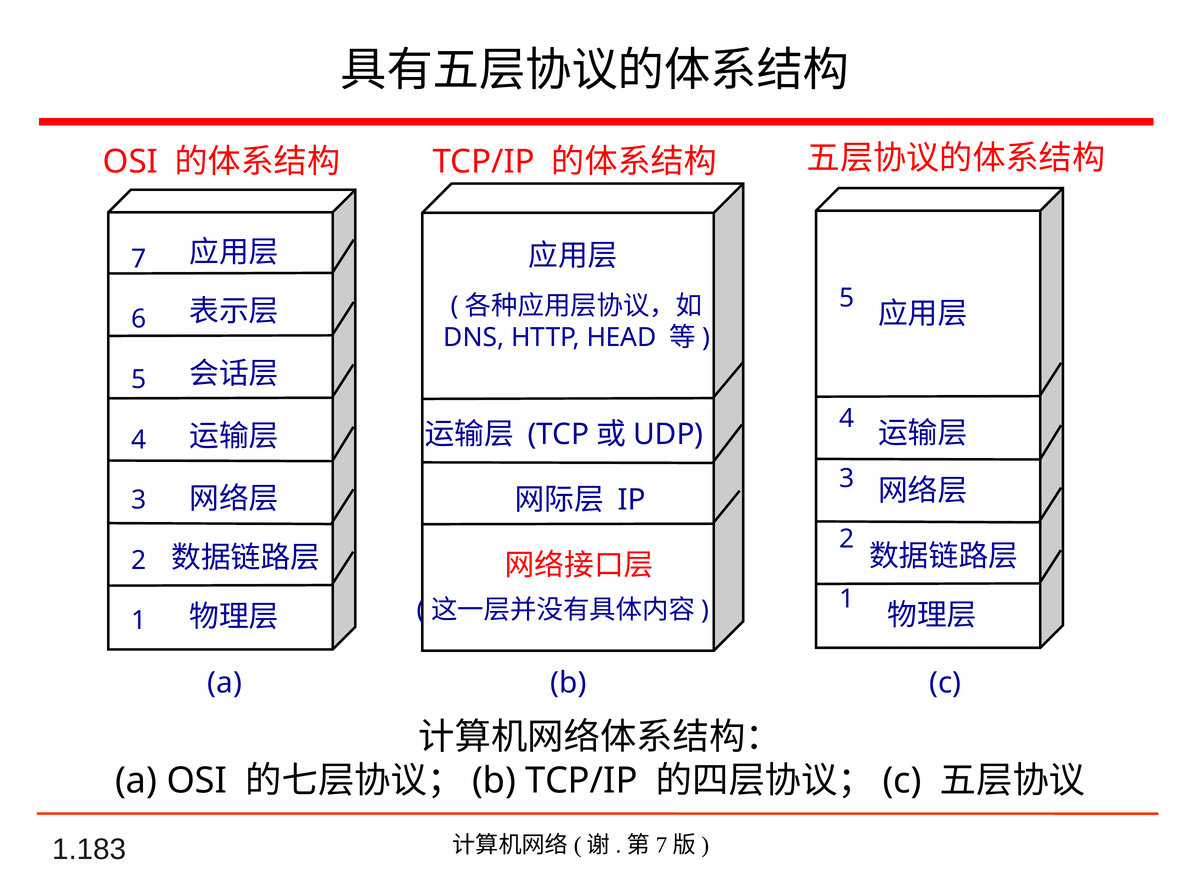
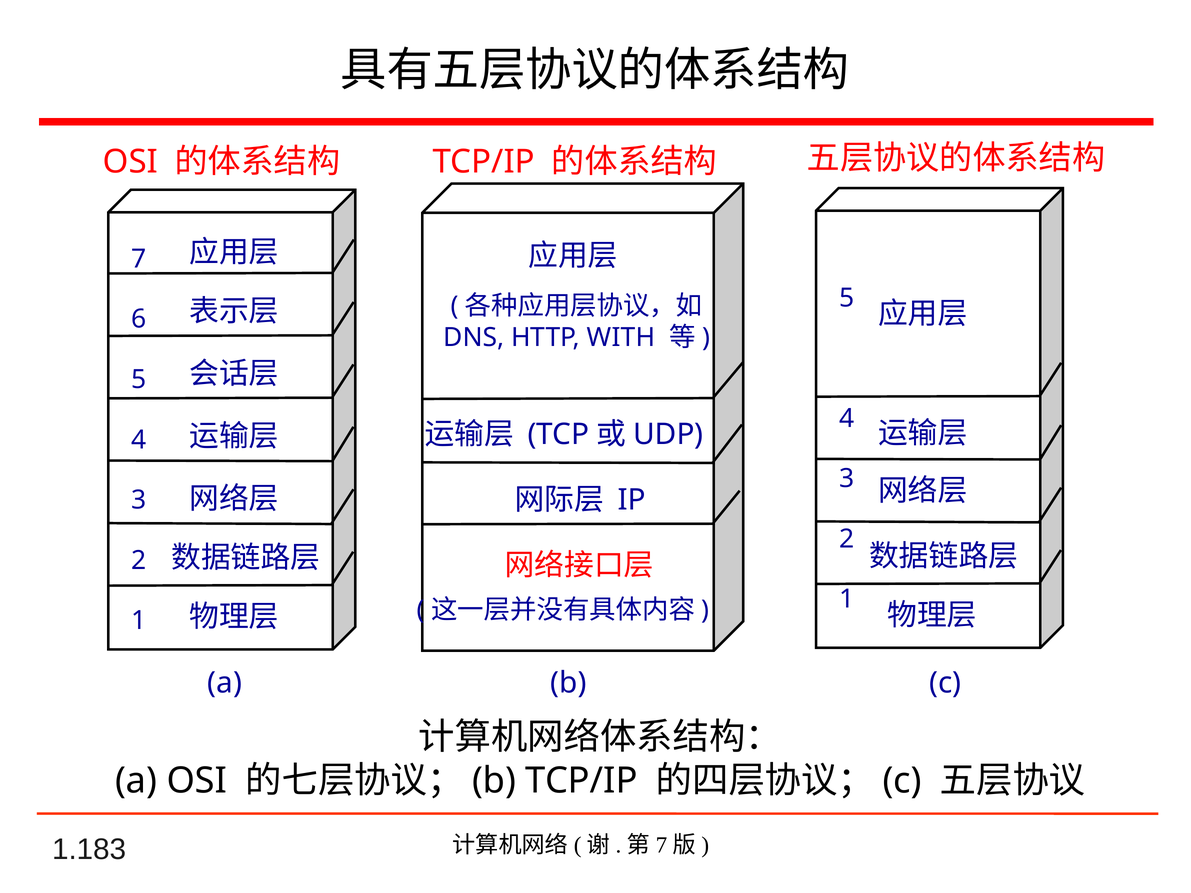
HEAD: HEAD -> WITH (621, 338)
